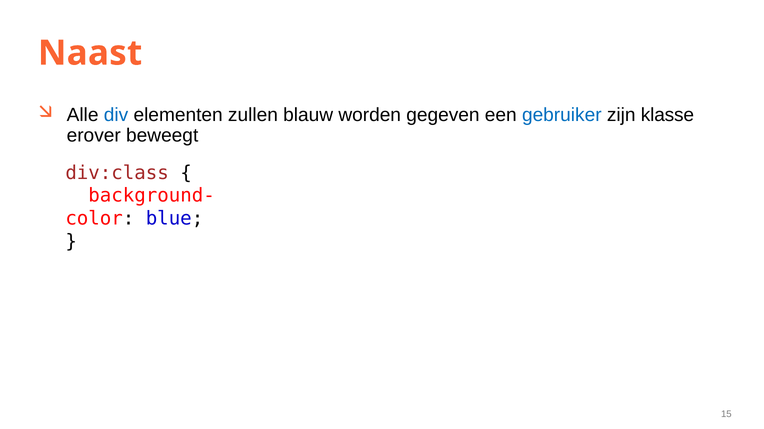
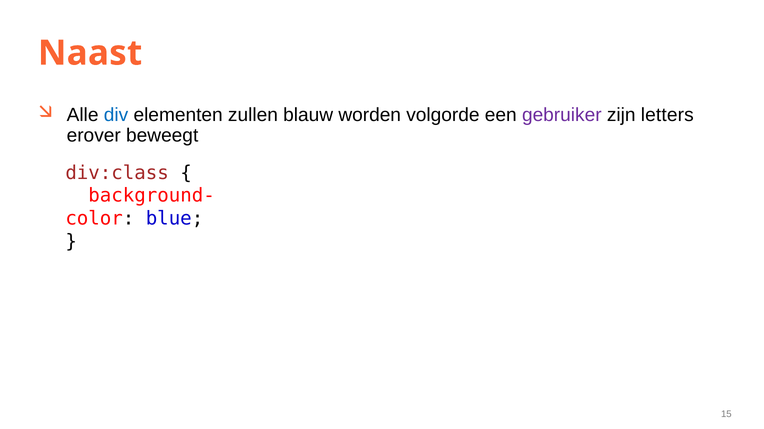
gegeven: gegeven -> volgorde (443, 115)
gebruiker colour: blue -> purple (562, 115)
klasse: klasse -> letters (667, 115)
